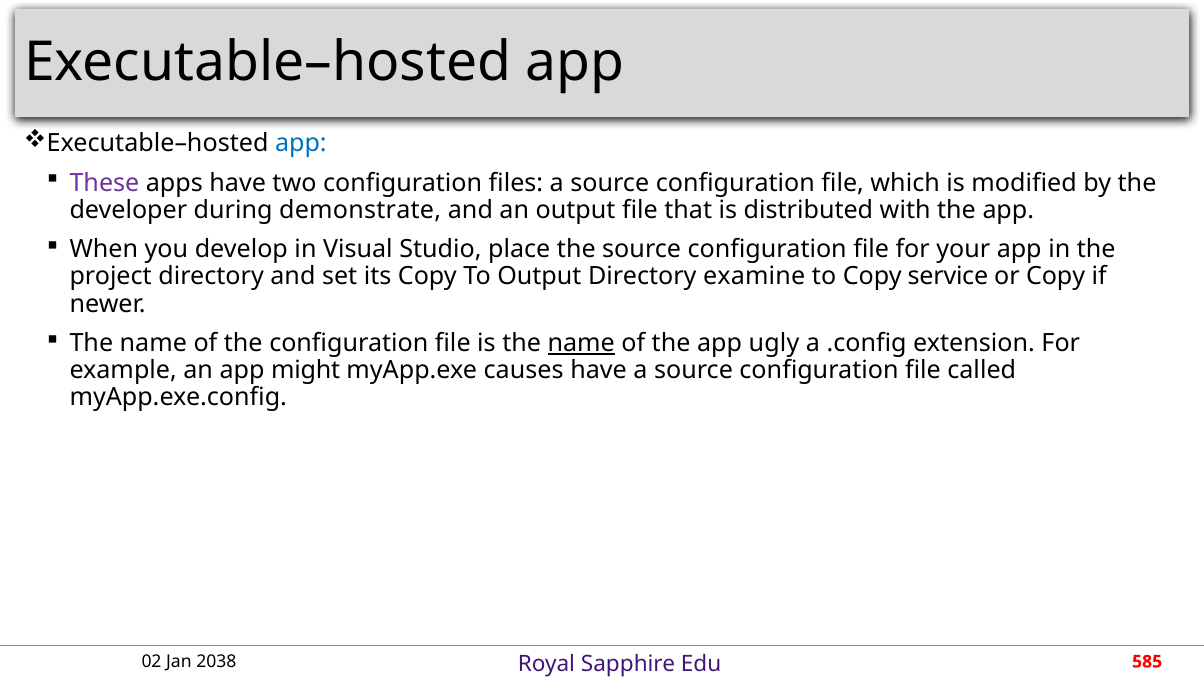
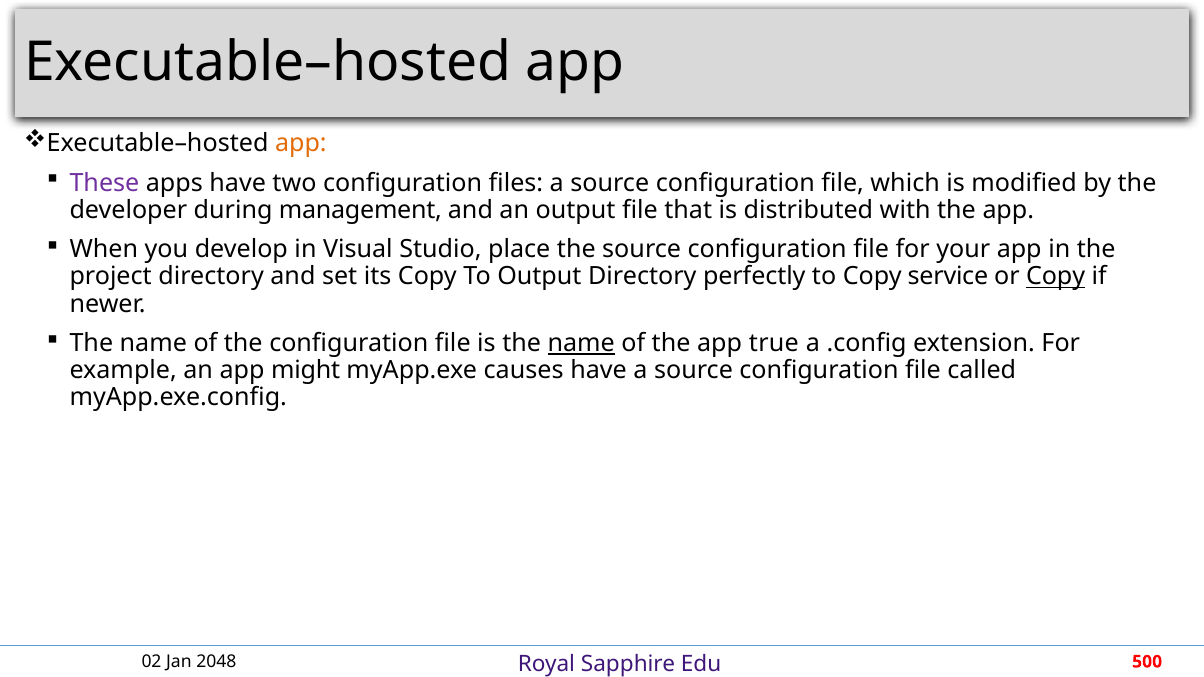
app colour: blue -> orange (301, 143)
demonstrate: demonstrate -> management (360, 210)
examine: examine -> perfectly (754, 277)
Copy underline: none -> present (1056, 277)
ugly: ugly -> true (774, 344)
2038: 2038 -> 2048 (216, 662)
585: 585 -> 500 (1147, 662)
